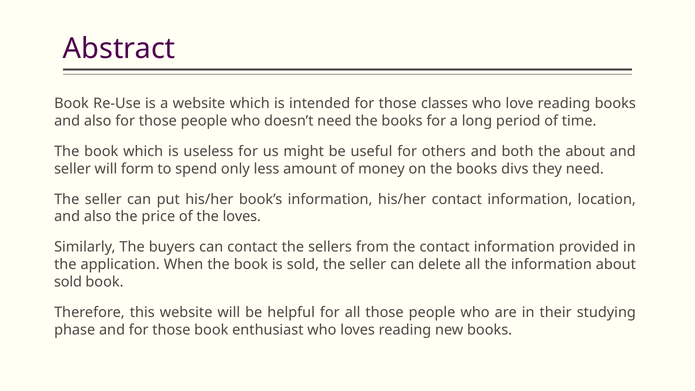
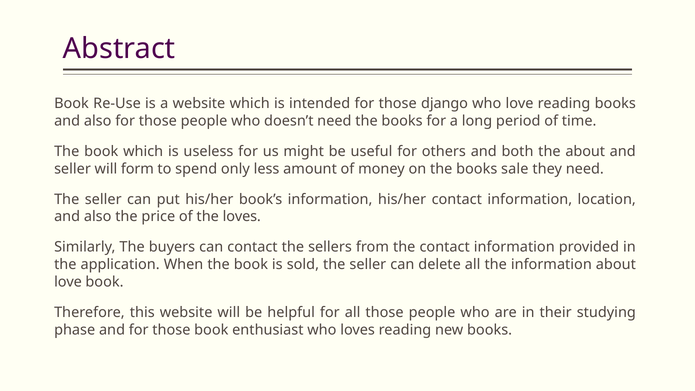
classes: classes -> django (445, 104)
divs: divs -> sale (515, 169)
sold: sold -> love (68, 282)
